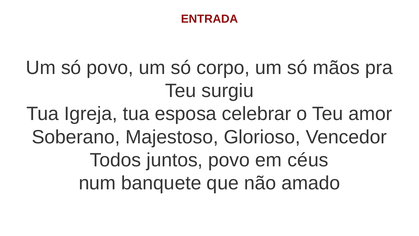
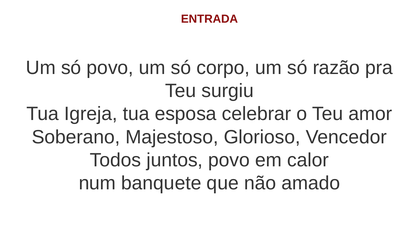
mãos: mãos -> razão (336, 68)
céus: céus -> calor (308, 160)
